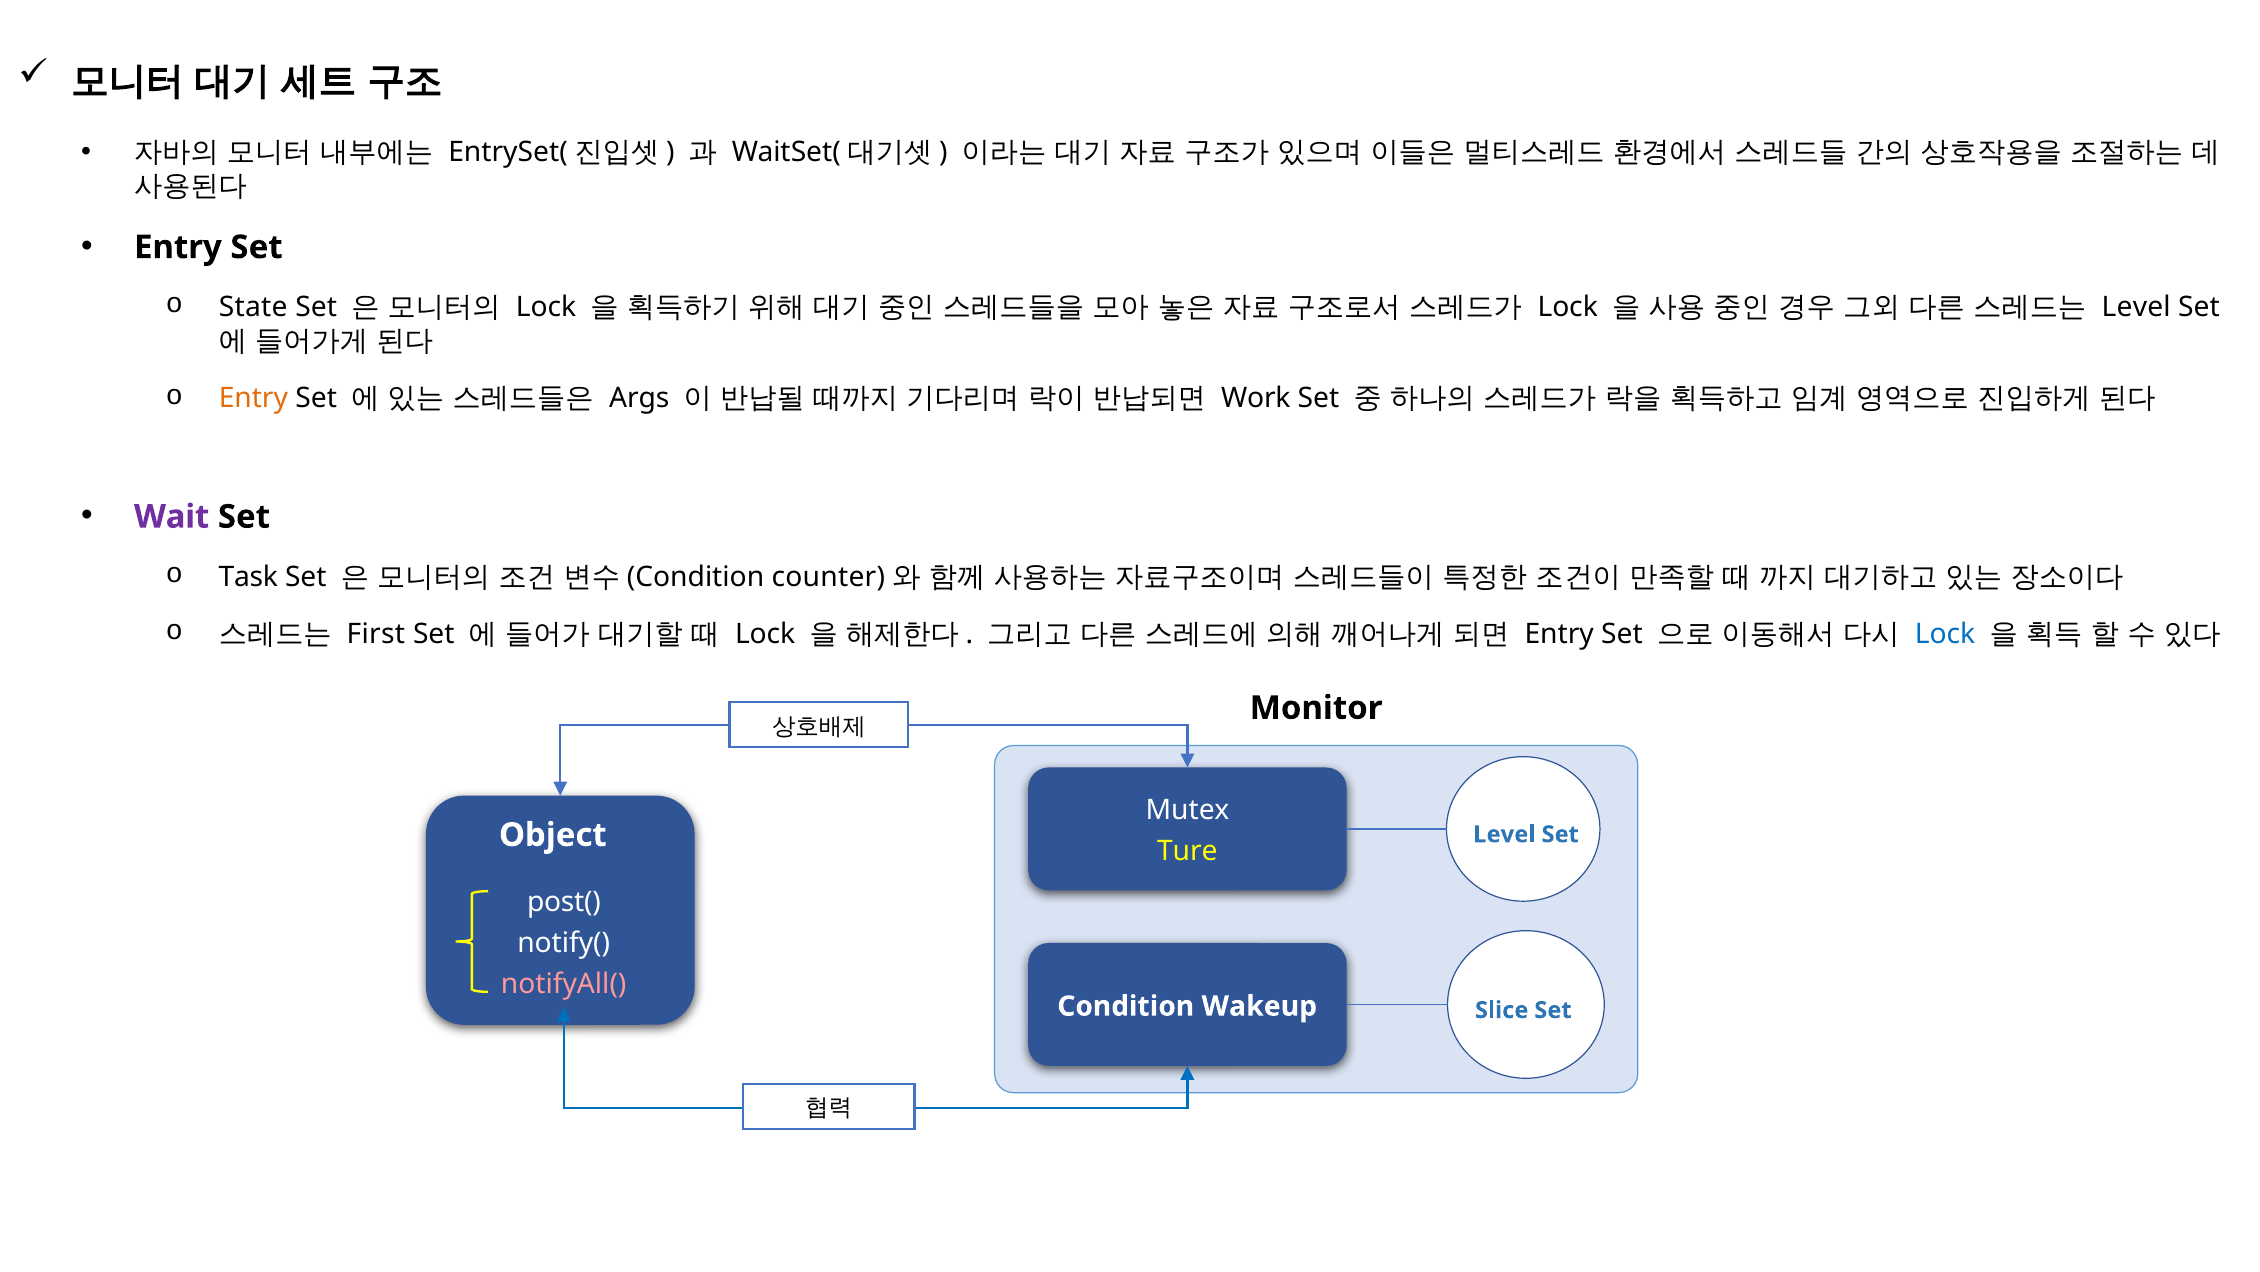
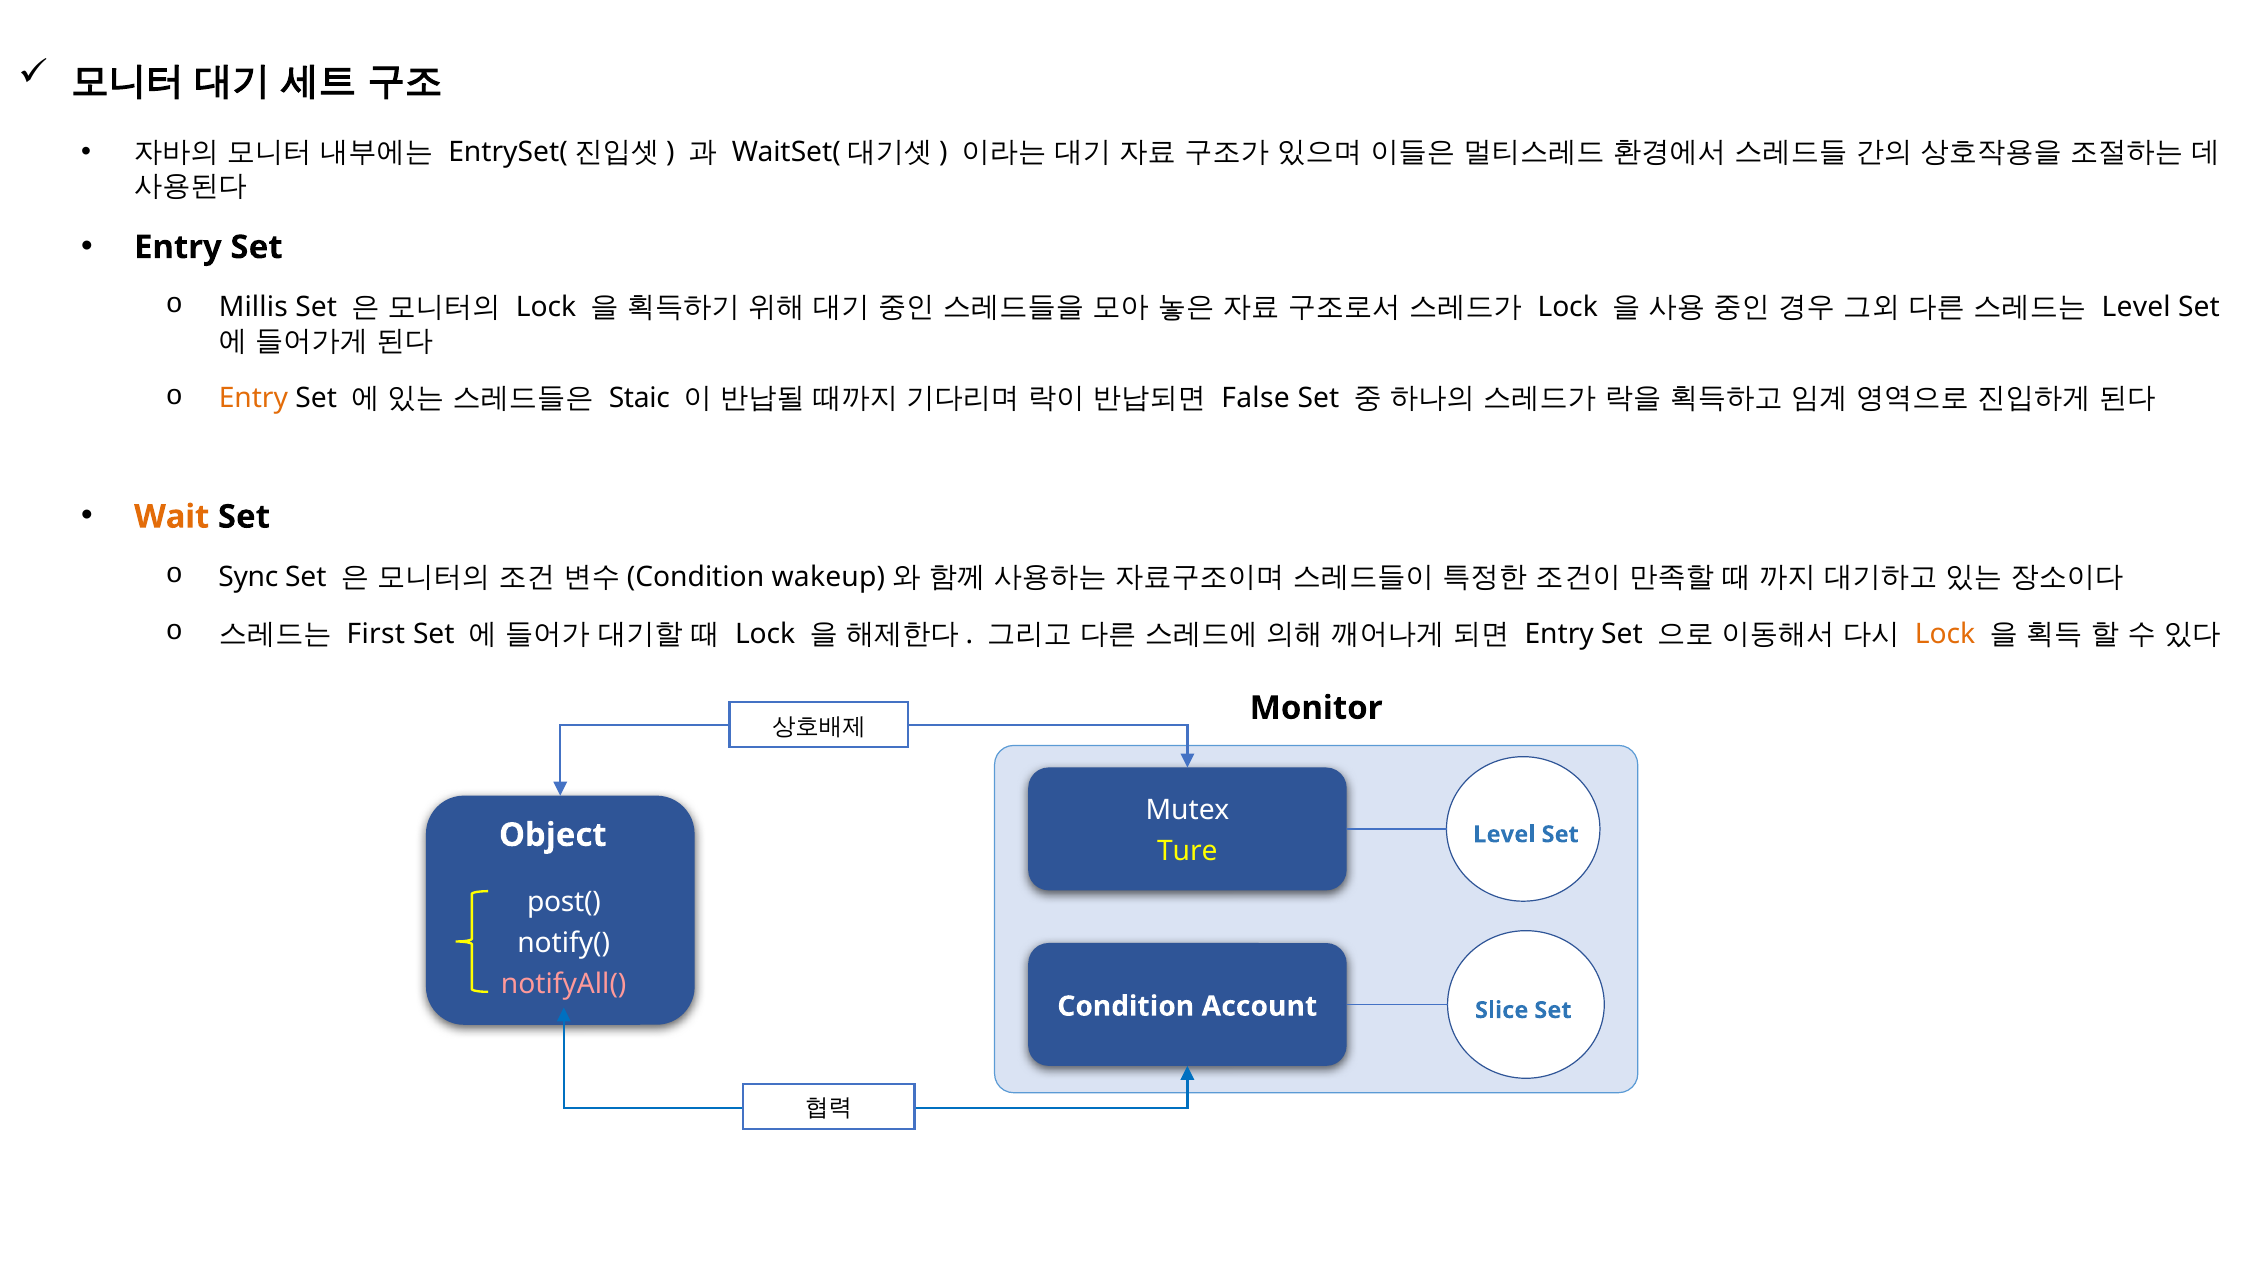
State: State -> Millis (253, 307)
Args: Args -> Staic (639, 398)
Work: Work -> False (1256, 398)
Wait colour: purple -> orange (172, 517)
Task: Task -> Sync (248, 576)
counter: counter -> wakeup (828, 576)
Lock colour: blue -> orange (1945, 634)
Wakeup: Wakeup -> Account (1259, 1006)
